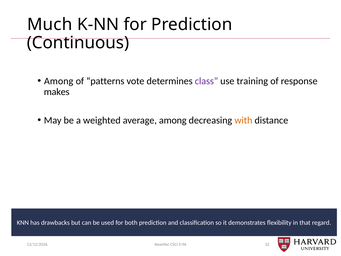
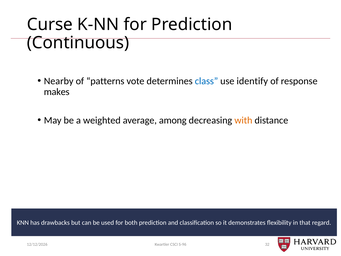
Much: Much -> Curse (50, 24)
Among: Among -> Nearby (59, 81)
class colour: purple -> blue (206, 81)
training: training -> identify (252, 81)
